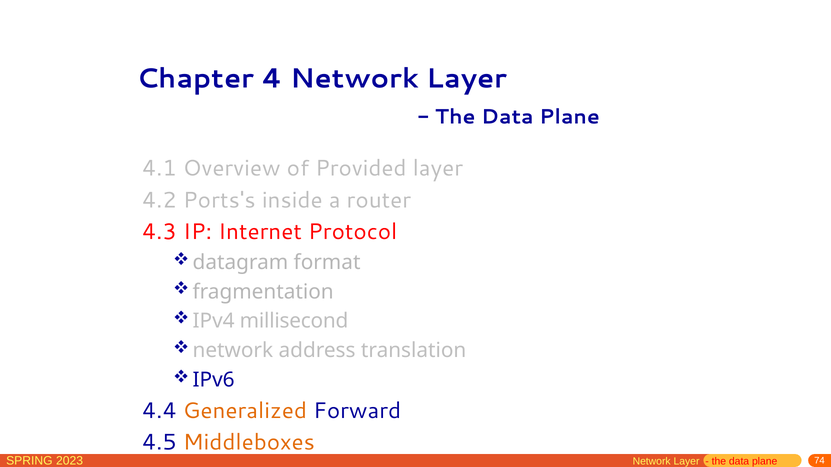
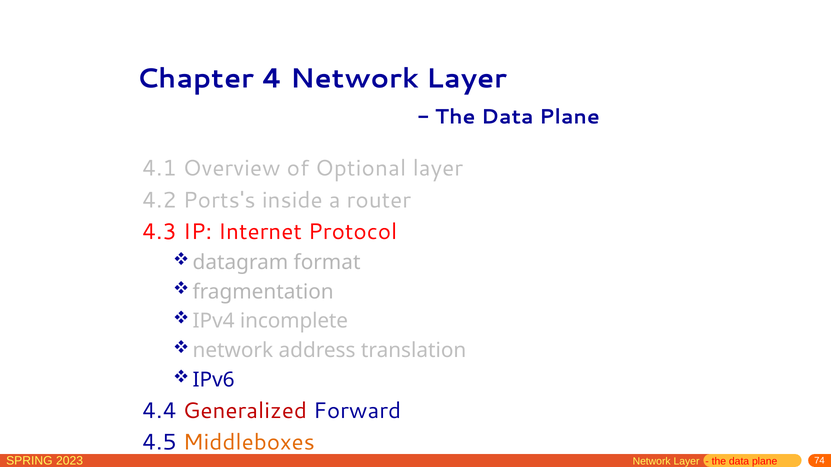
Provided: Provided -> Optional (361, 168)
millisecond: millisecond -> incomplete (294, 321)
Generalized colour: orange -> red (245, 411)
